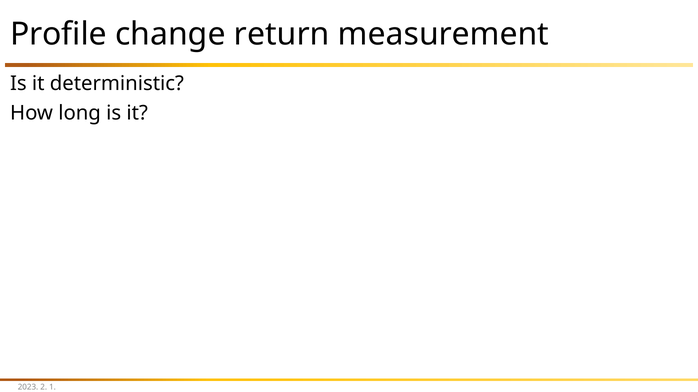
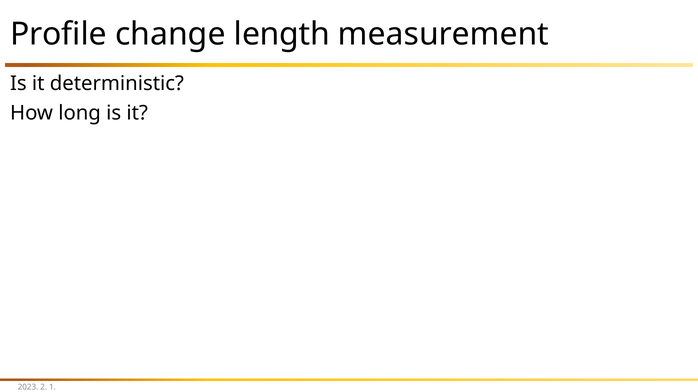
return: return -> length (282, 34)
